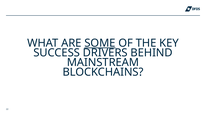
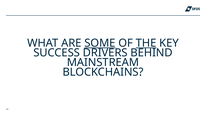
THE underline: none -> present (146, 43)
